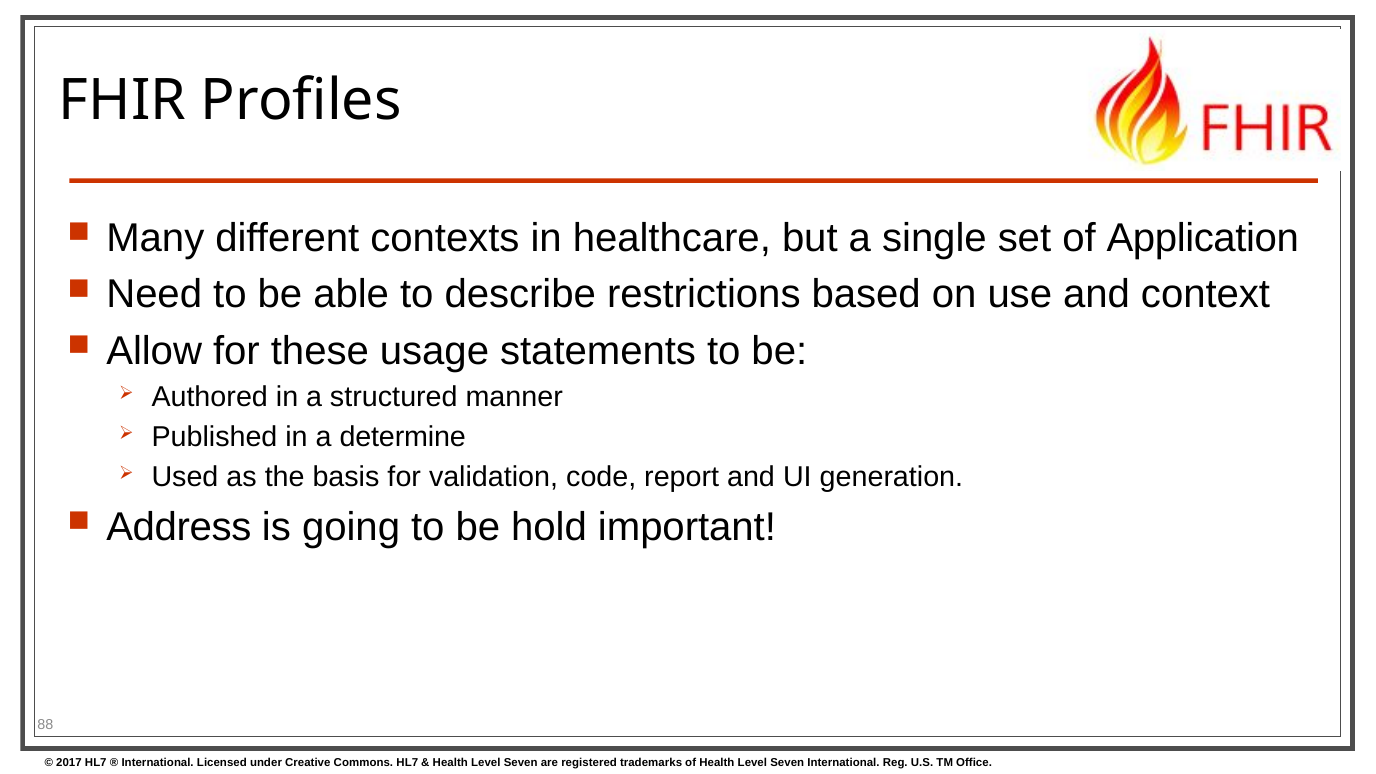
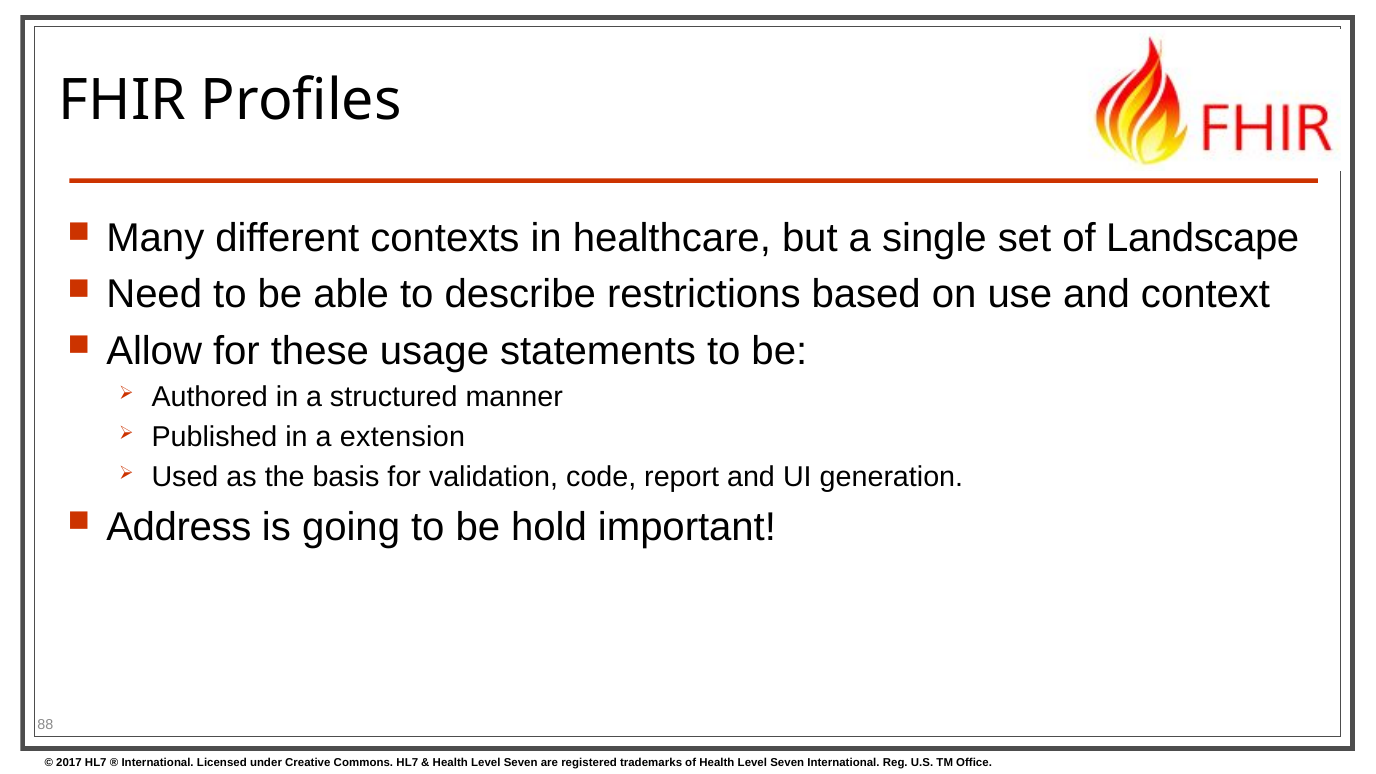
Application: Application -> Landscape (1203, 238)
determine: determine -> extension (402, 437)
